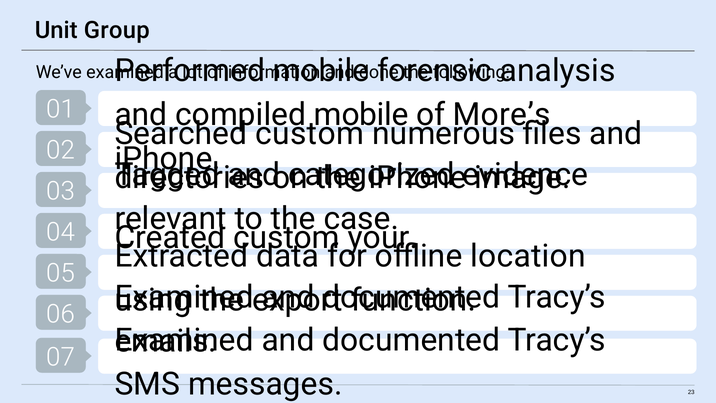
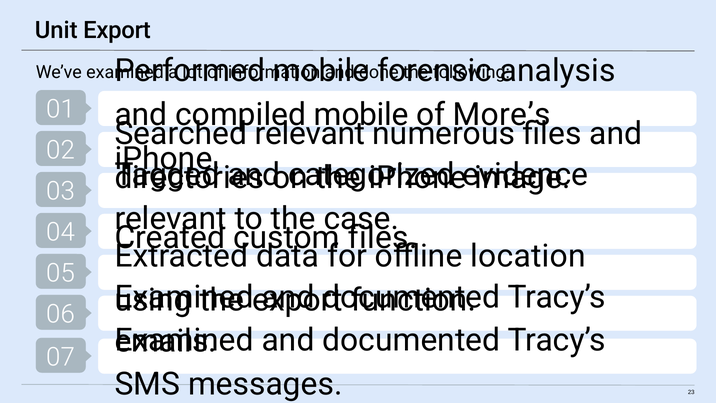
Unit Group: Group -> Export (117, 30)
custom: custom -> relevant (310, 134)
your: your -> files (383, 237)
